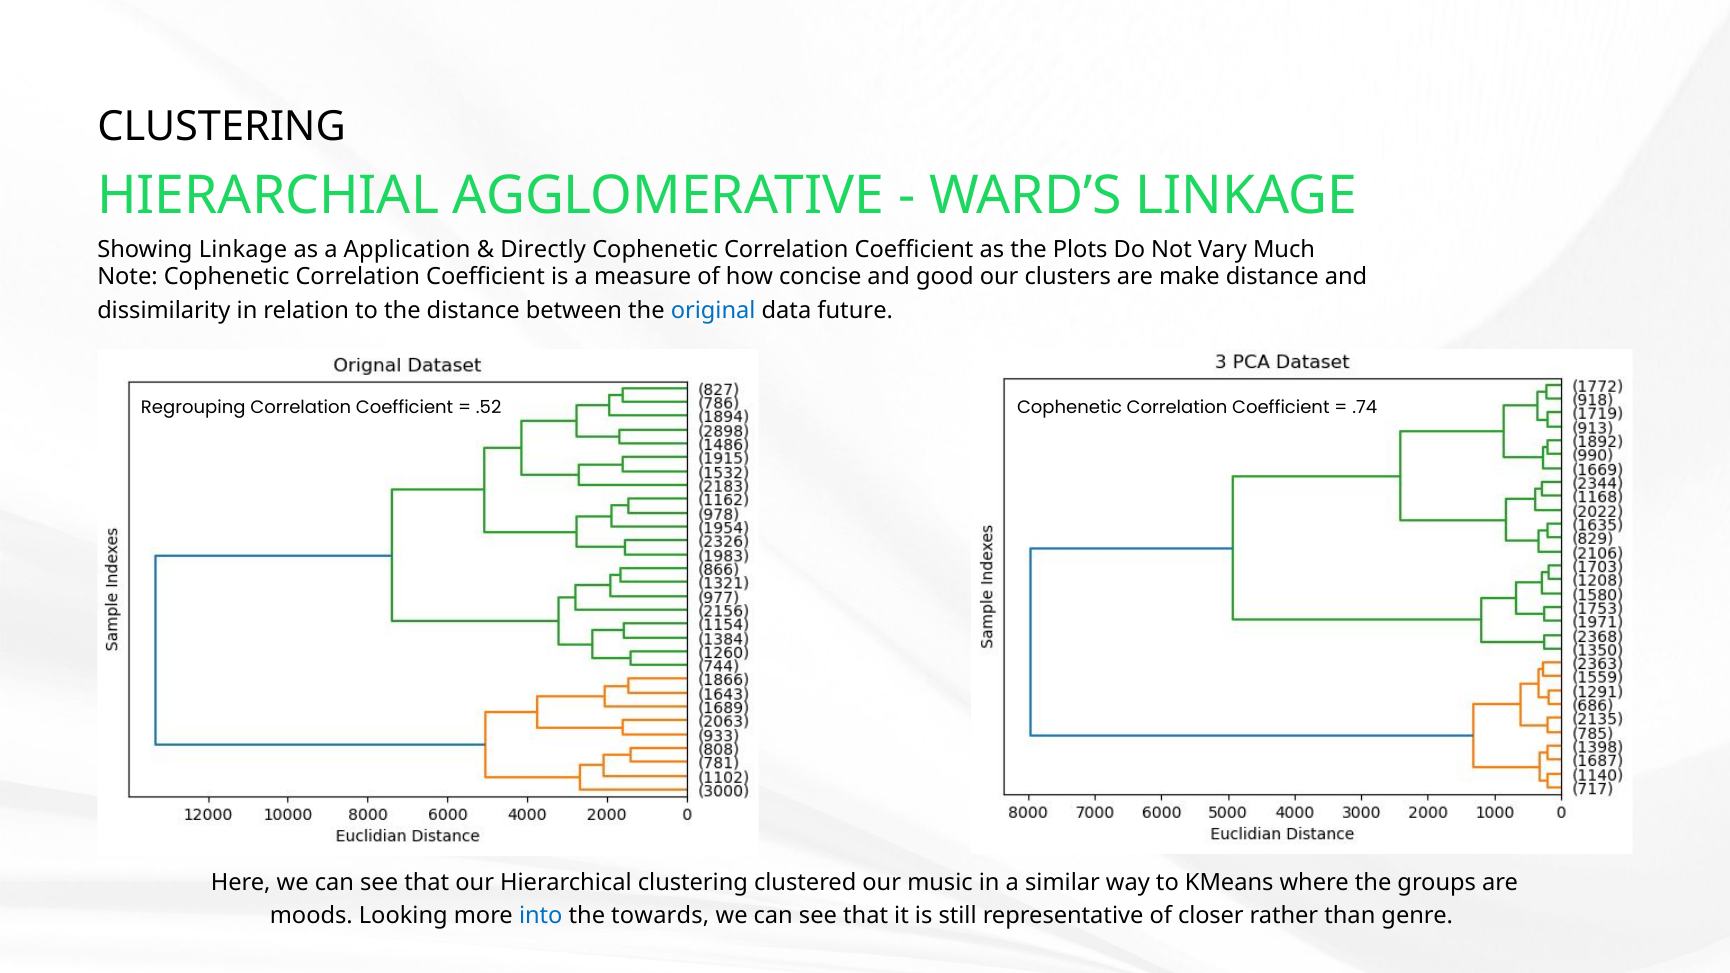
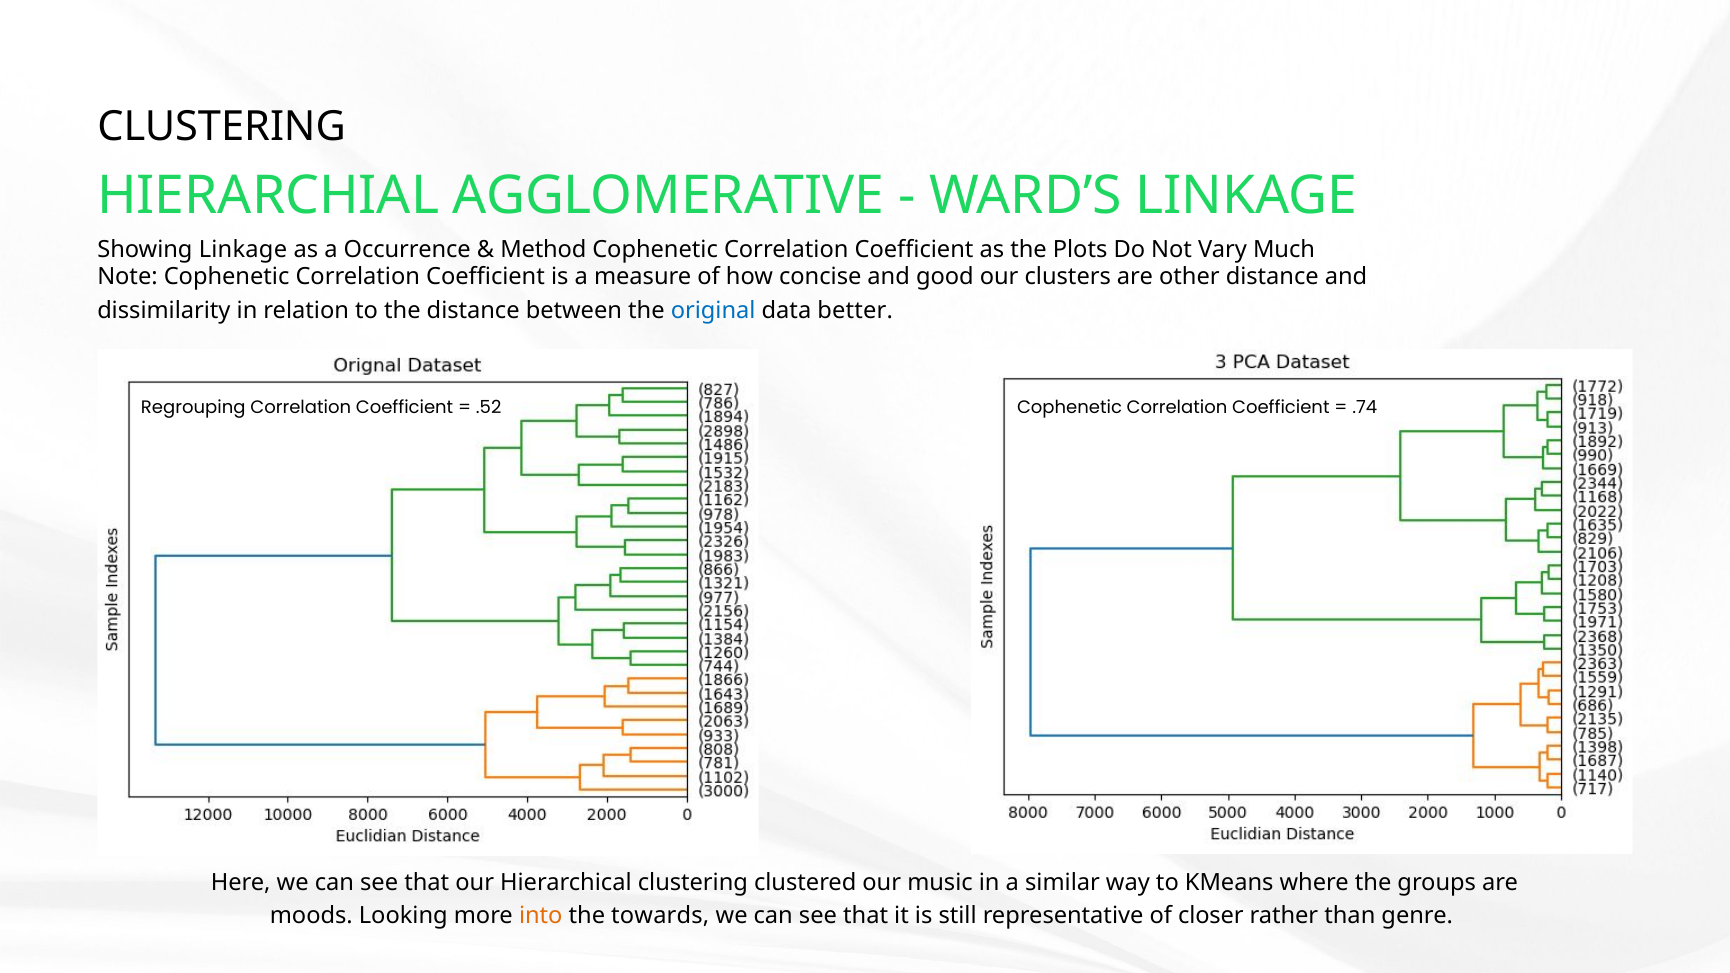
Application: Application -> Occurrence (407, 250)
Directly: Directly -> Method (543, 250)
make: make -> other (1189, 277)
future: future -> better (855, 310)
into colour: blue -> orange (541, 916)
